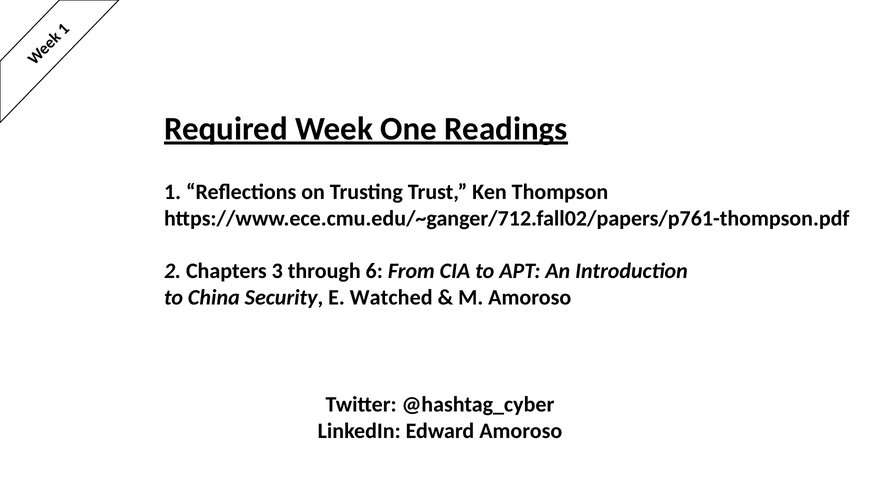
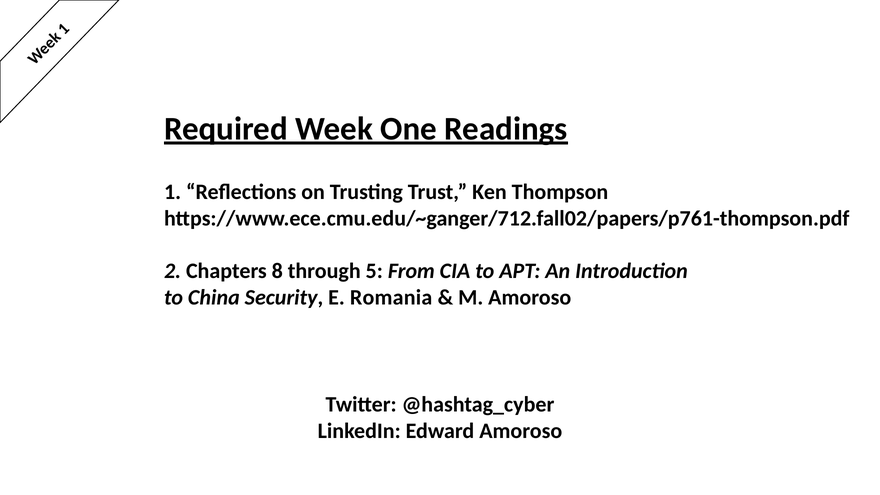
3: 3 -> 8 (277, 271)
6: 6 -> 5 (374, 271)
Watched: Watched -> Romania (391, 298)
